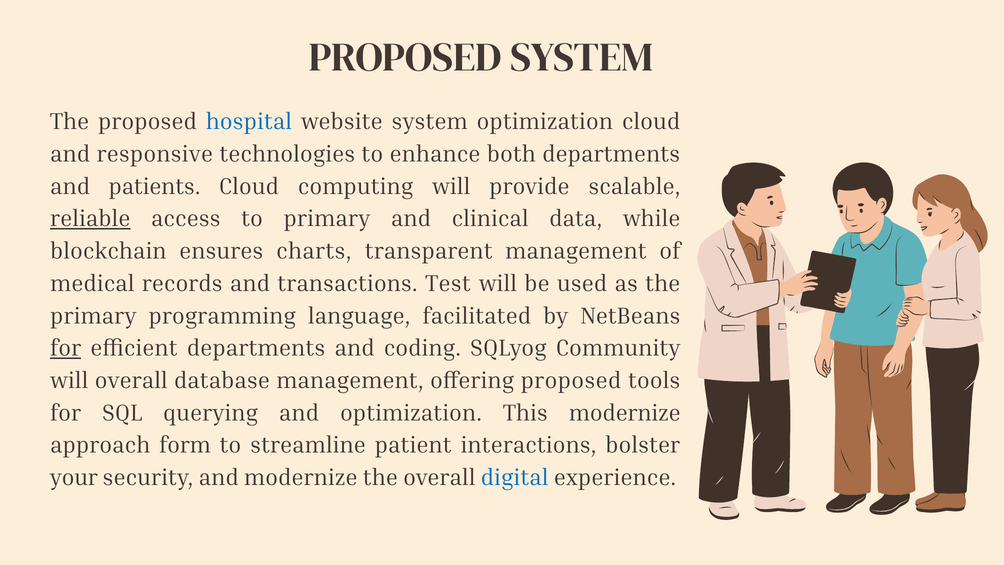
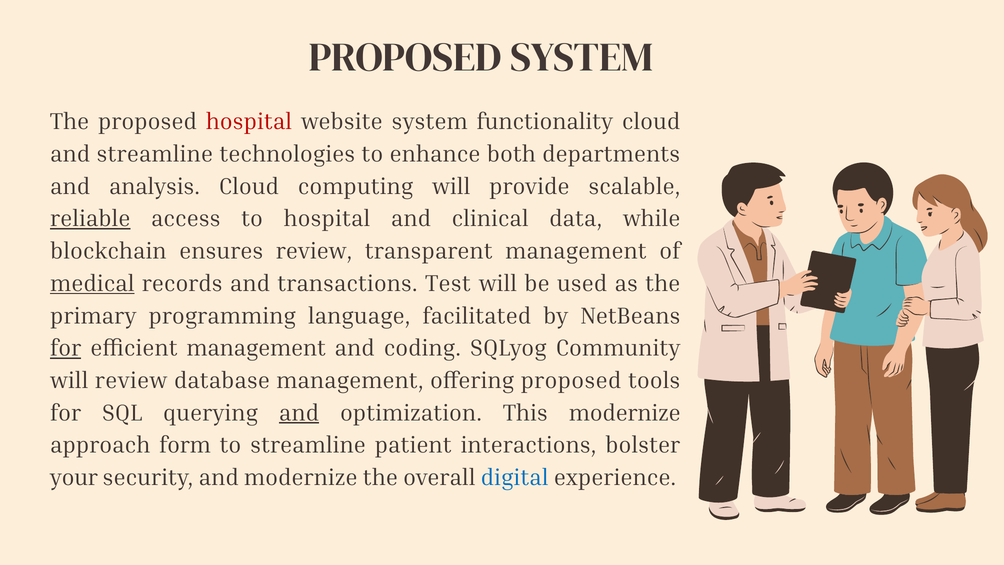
hospital colour: blue -> red (249, 122)
system optimization: optimization -> functionality (545, 122)
and responsive: responsive -> streamline (155, 154)
patients: patients -> analysis (155, 186)
to primary: primary -> hospital (327, 219)
ensures charts: charts -> review (314, 251)
medical underline: none -> present (92, 283)
efficient departments: departments -> management (256, 348)
will overall: overall -> review (131, 380)
and underline: none -> present (299, 413)
